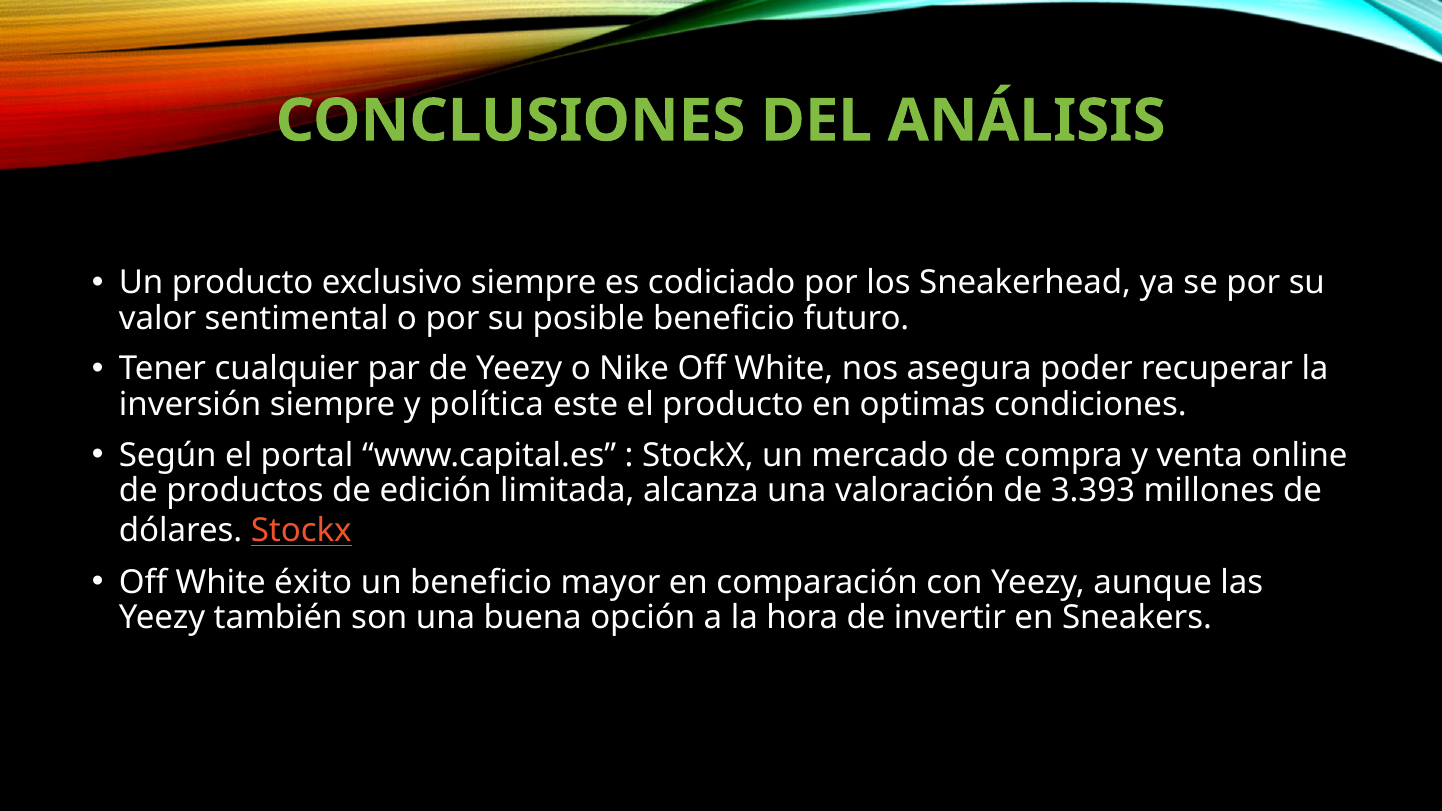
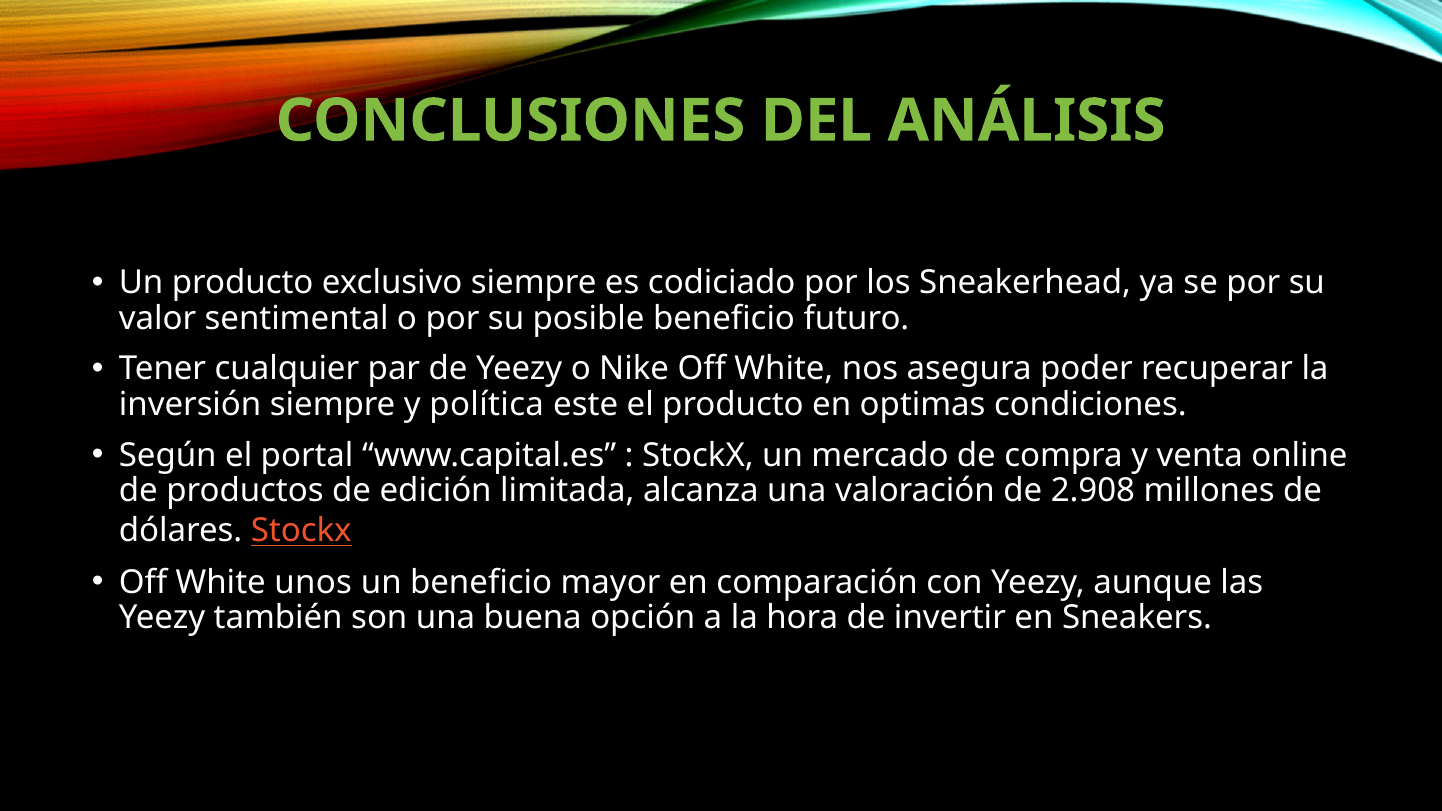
3.393: 3.393 -> 2.908 (1093, 491)
éxito: éxito -> unos (313, 582)
